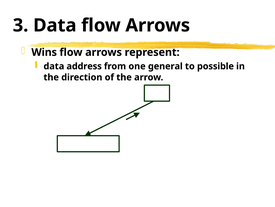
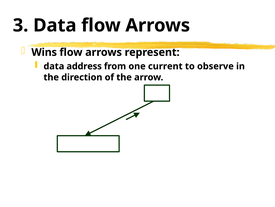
general: general -> current (165, 66)
possible: possible -> observe (215, 66)
